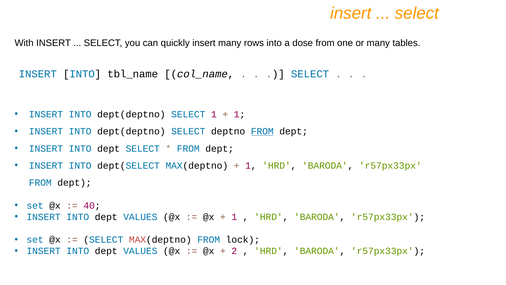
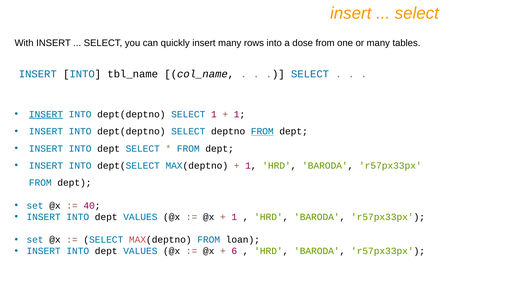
INSERT underline: none -> present (46, 114)
lock: lock -> loan (243, 239)
2: 2 -> 6 (234, 251)
